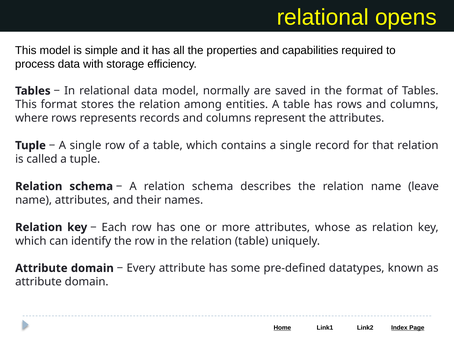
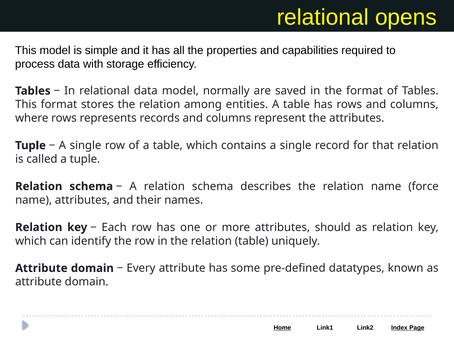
leave: leave -> force (424, 186)
whose: whose -> should (333, 227)
